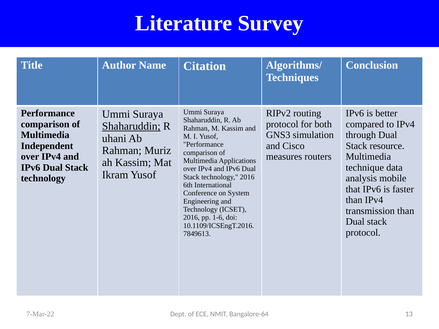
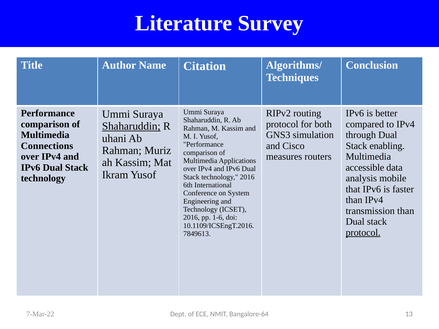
Independent: Independent -> Connections (47, 146)
resource: resource -> enabling (387, 146)
technique: technique -> accessible (365, 168)
protocol underline: none -> present (363, 233)
